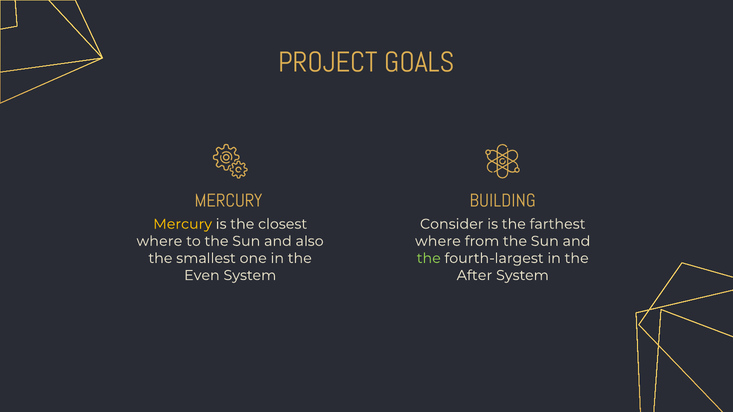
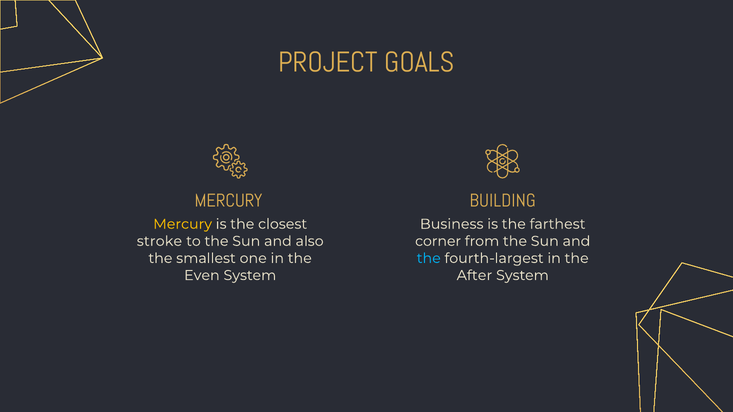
Consider: Consider -> Business (452, 224)
where: where -> stroke (159, 241)
where: where -> corner (438, 241)
the colour: light green -> light blue (429, 258)
